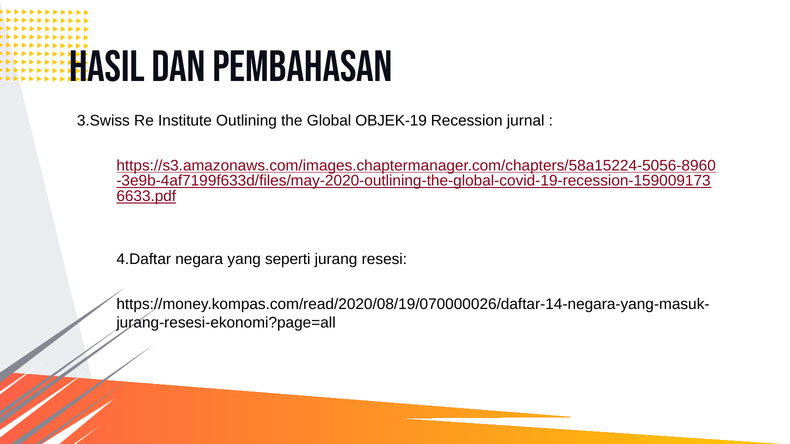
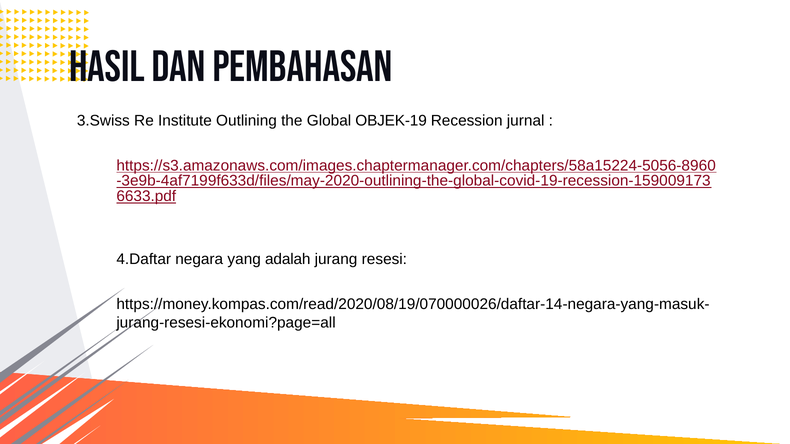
seperti: seperti -> adalah (288, 260)
